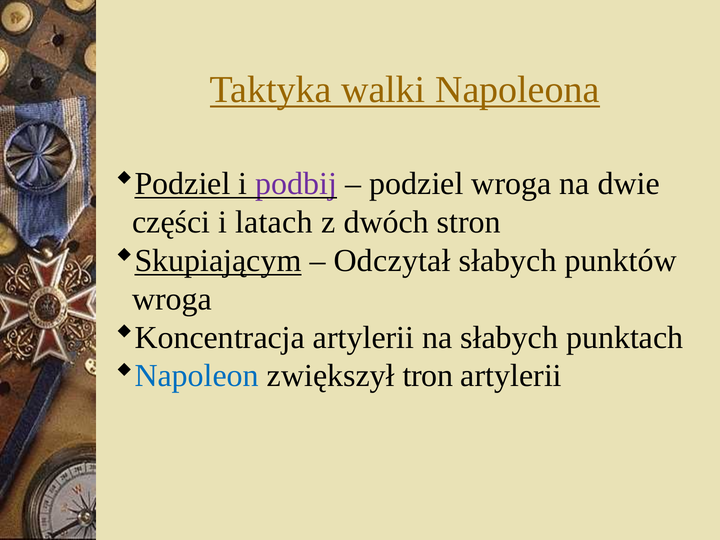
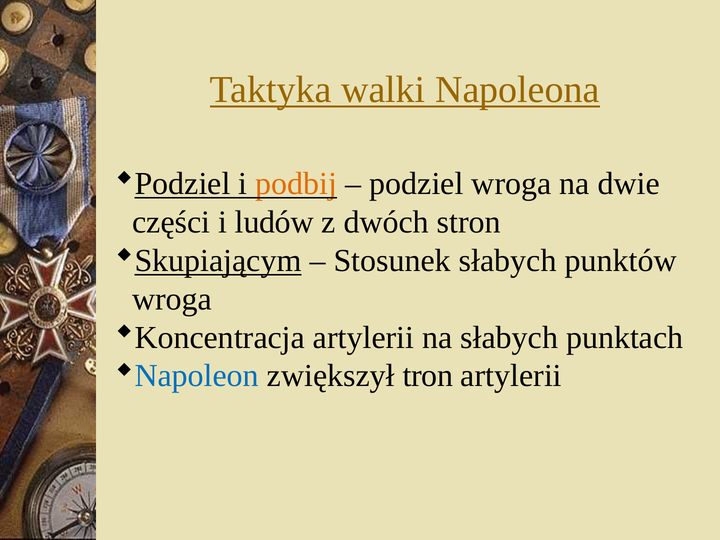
podbij colour: purple -> orange (296, 184)
latach: latach -> ludów (274, 222)
Odczytał: Odczytał -> Stosunek (392, 261)
